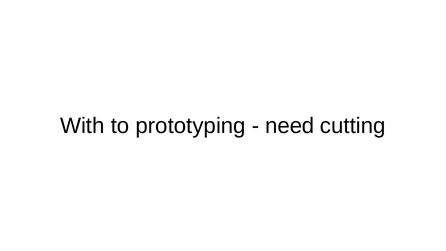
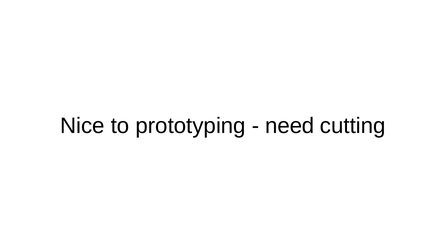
With: With -> Nice (82, 126)
